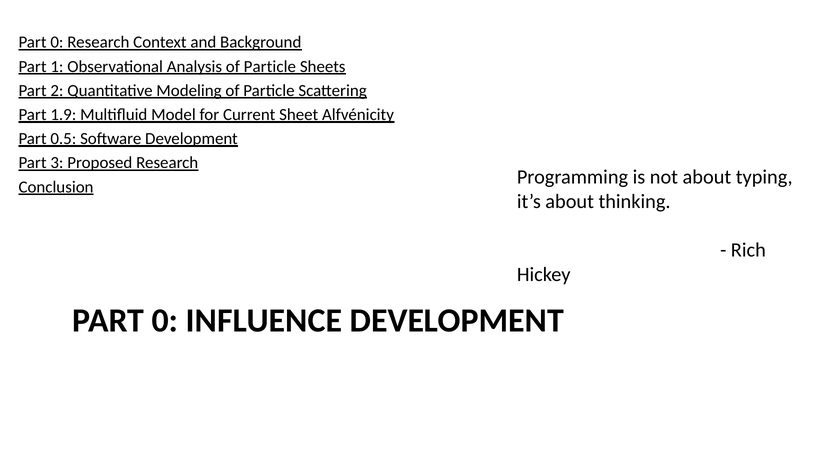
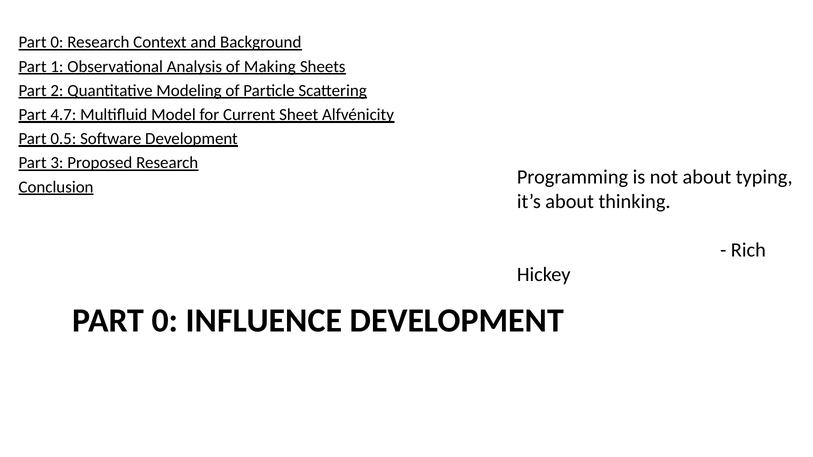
Analysis of Particle: Particle -> Making (270, 66)
1.9: 1.9 -> 4.7 (63, 115)
